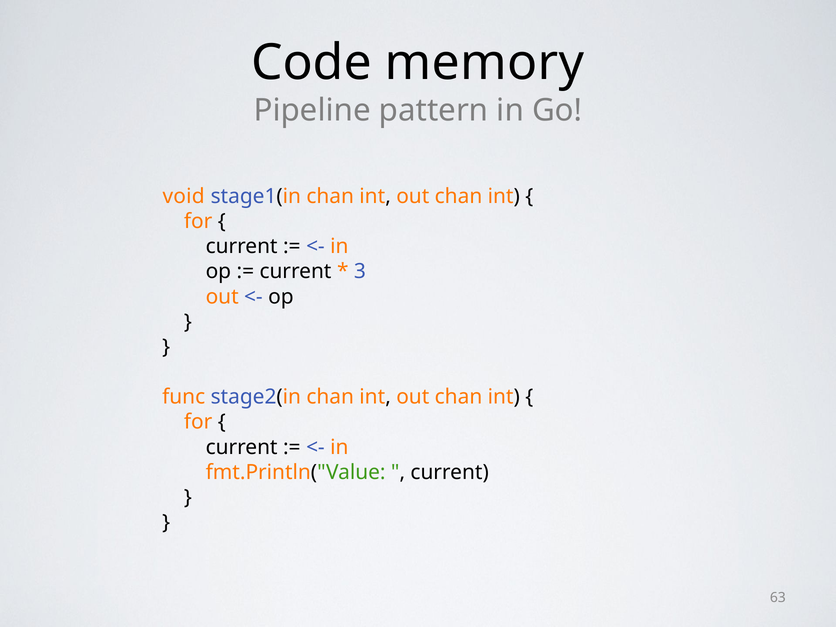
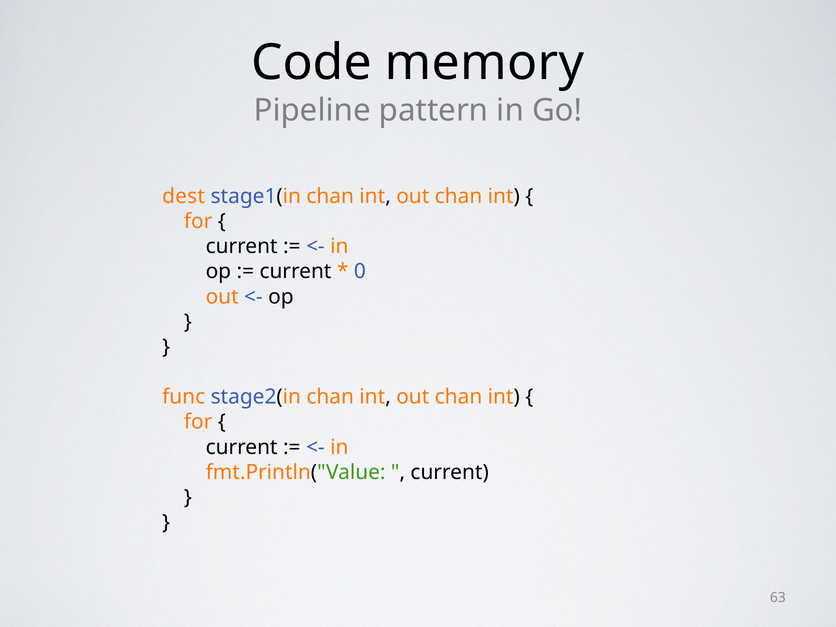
void: void -> dest (184, 196)
3: 3 -> 0 (360, 272)
